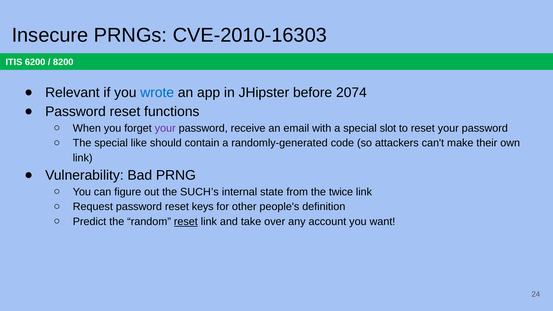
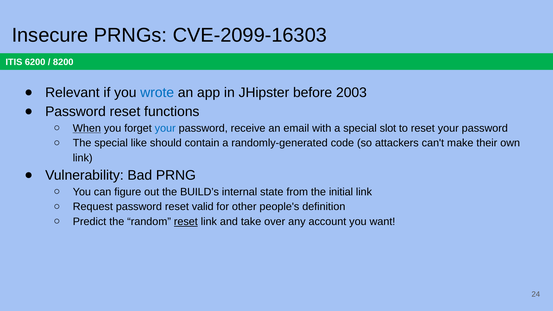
CVE-2010-16303: CVE-2010-16303 -> CVE-2099-16303 (250, 35)
2074: 2074 -> 2003 (351, 93)
When underline: none -> present (87, 128)
your colour: purple -> blue (165, 128)
SUCH’s: SUCH’s -> BUILD’s (200, 192)
twice: twice -> initial (341, 192)
keys: keys -> valid (203, 207)
